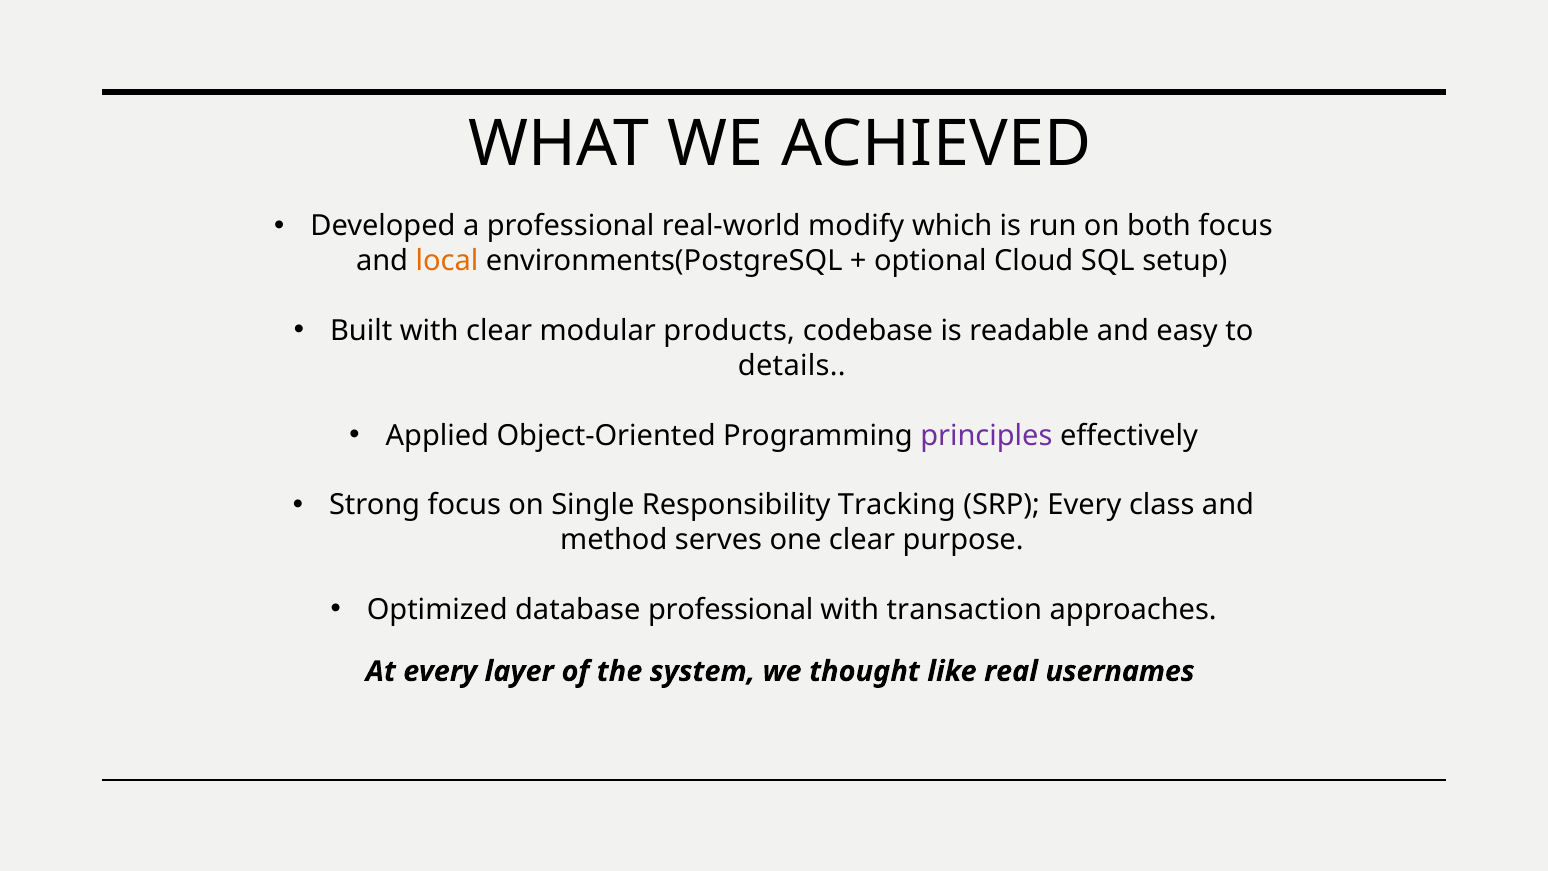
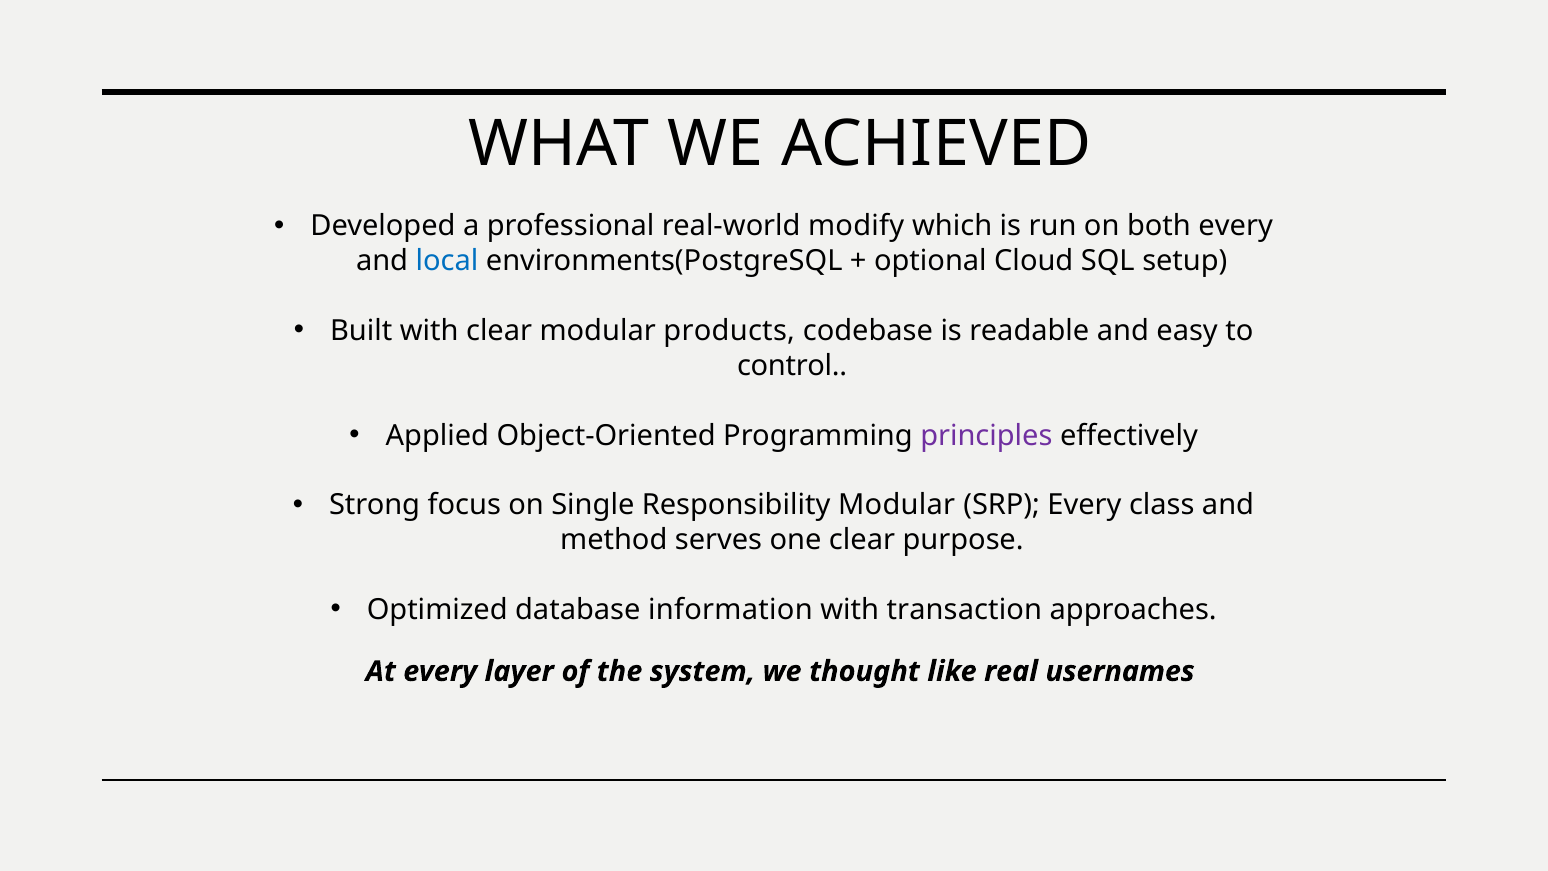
both focus: focus -> every (1236, 226)
local colour: orange -> blue (447, 261)
details: details -> control (792, 366)
Responsibility Tracking: Tracking -> Modular (897, 505)
database professional: professional -> information (730, 609)
